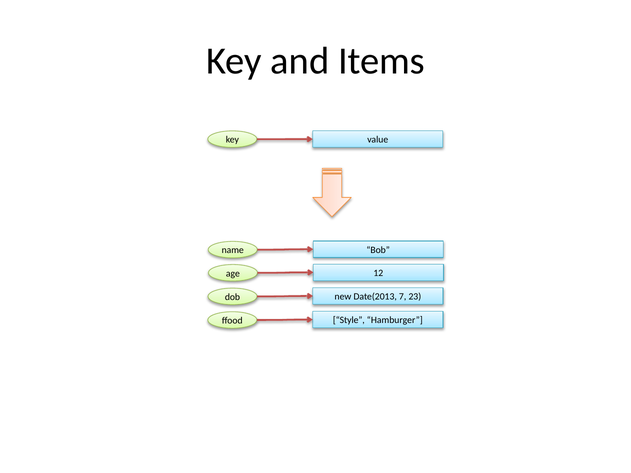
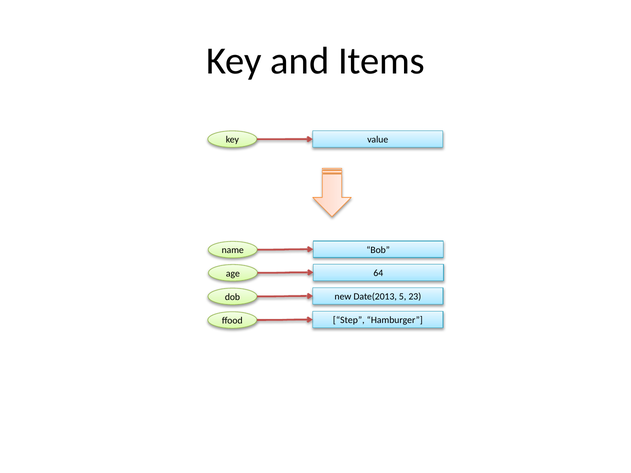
12: 12 -> 64 (378, 273)
7: 7 -> 5 (403, 297)
Style: Style -> Step (349, 320)
